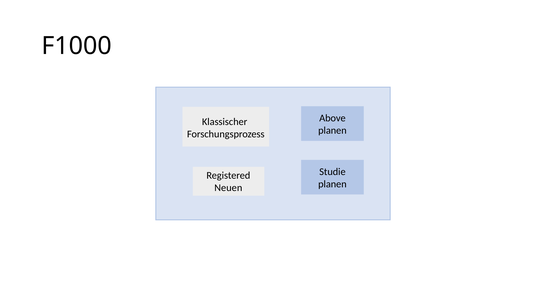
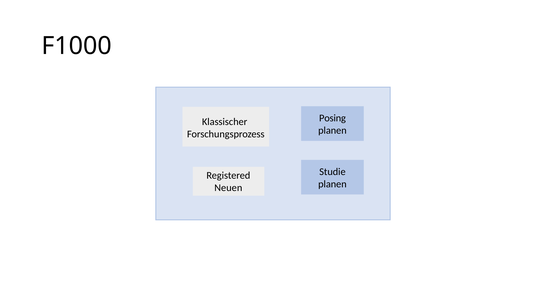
Above: Above -> Posing (333, 118)
